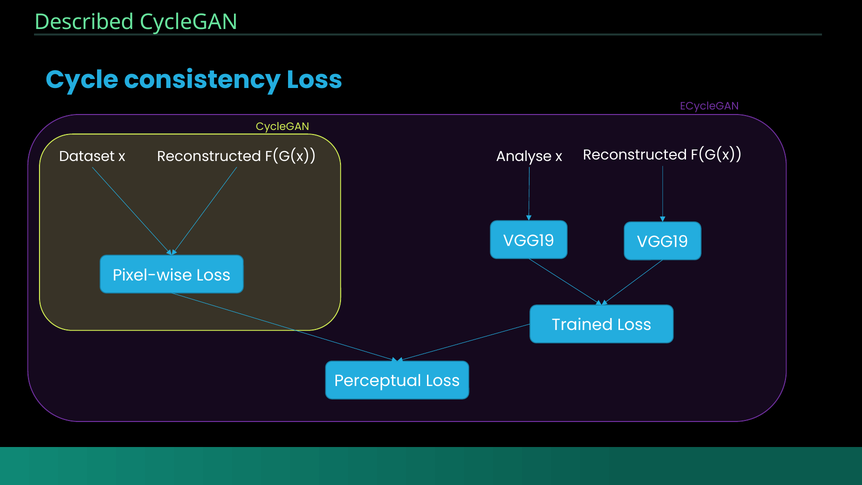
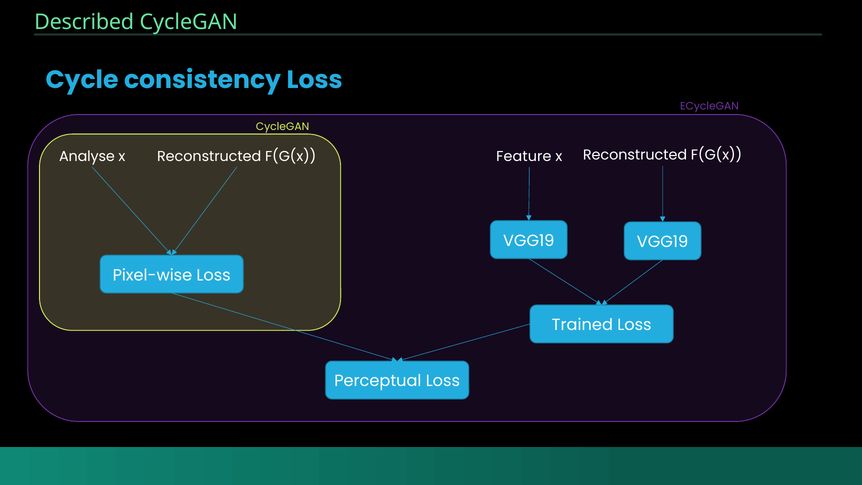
Analyse: Analyse -> Feature (524, 156)
Dataset: Dataset -> Analyse (87, 156)
